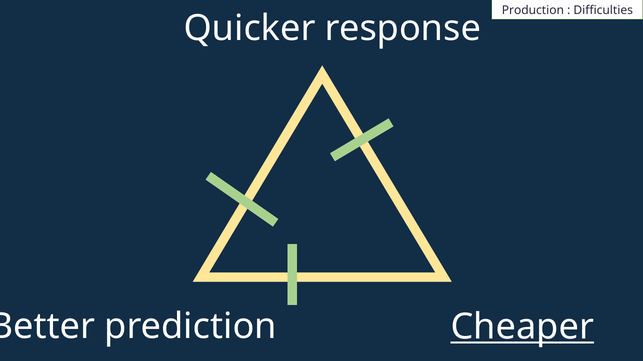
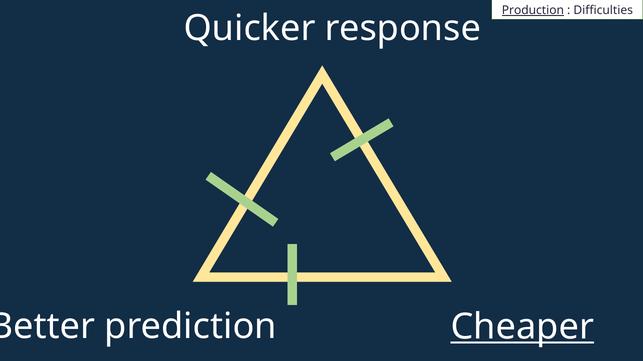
Production underline: none -> present (533, 10)
